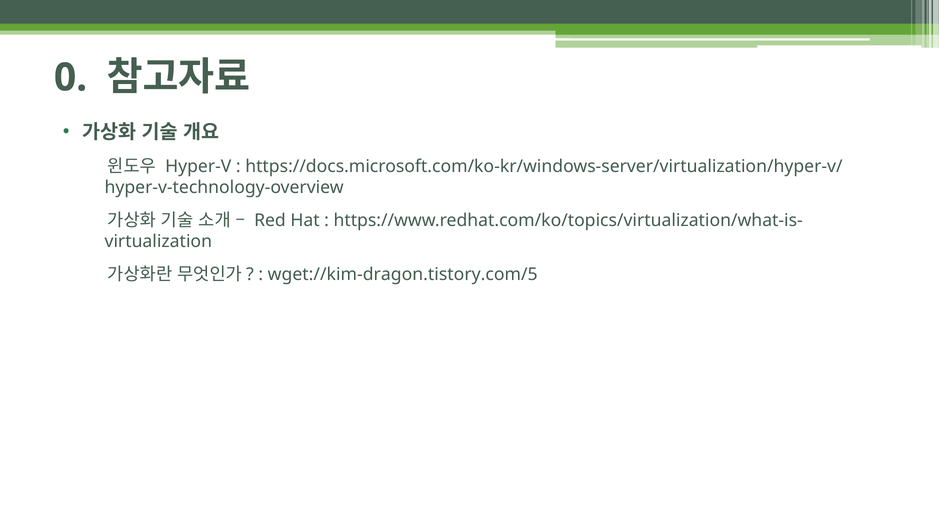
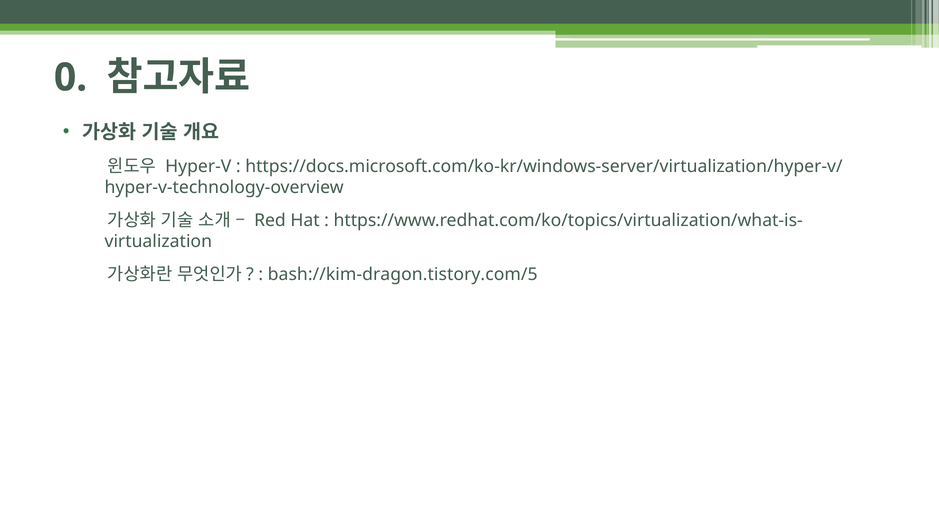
wget://kim-dragon.tistory.com/5: wget://kim-dragon.tistory.com/5 -> bash://kim-dragon.tistory.com/5 (403, 274)
